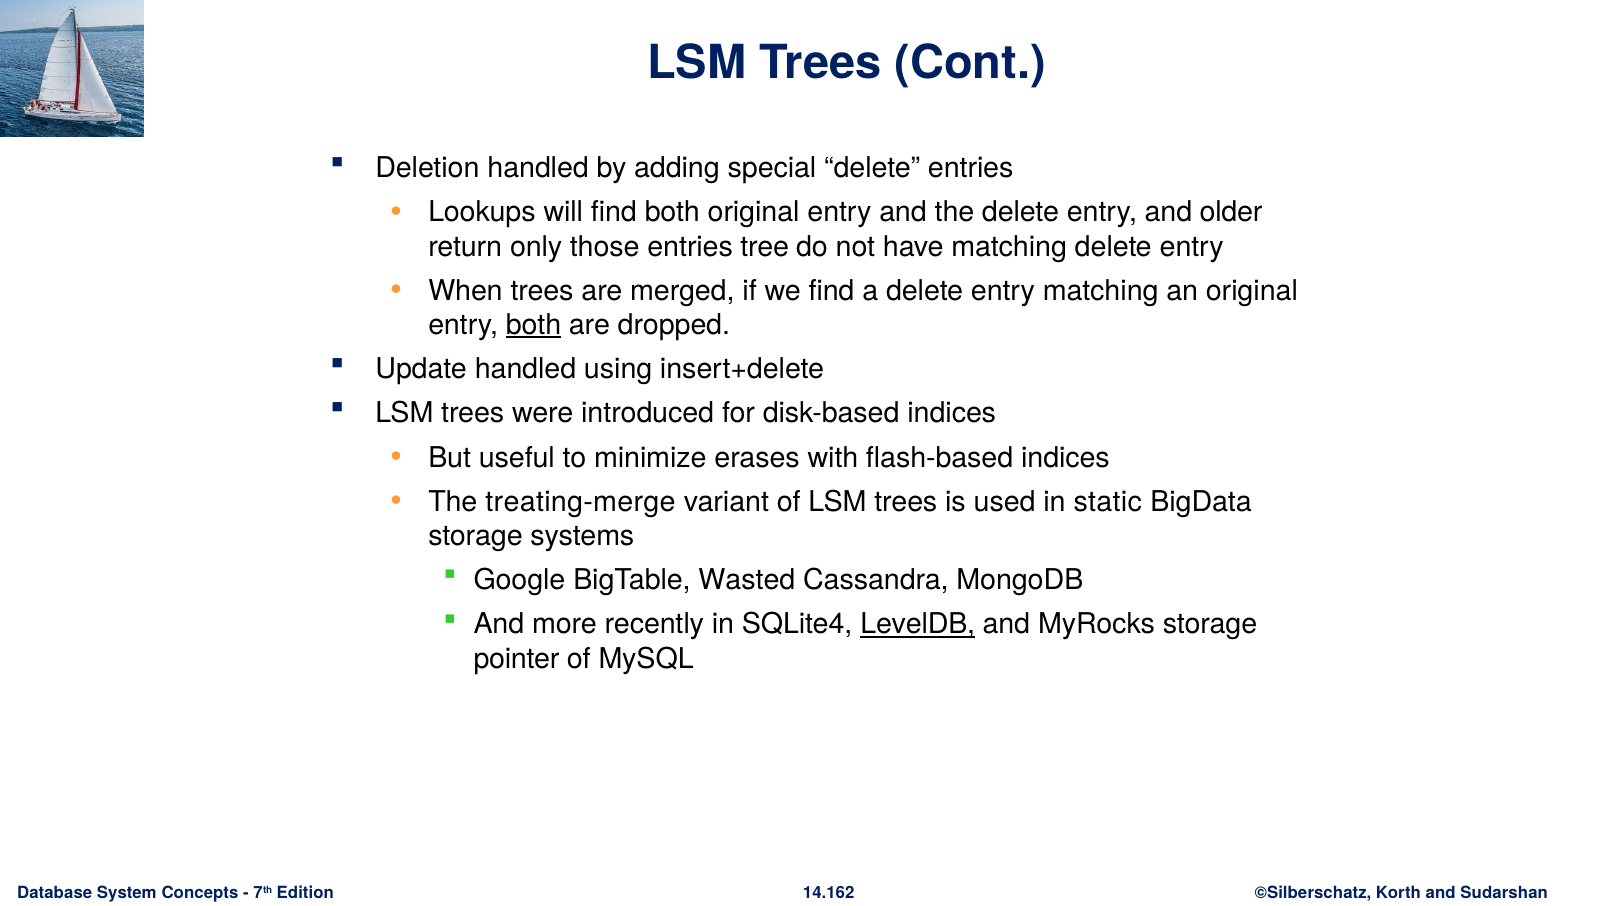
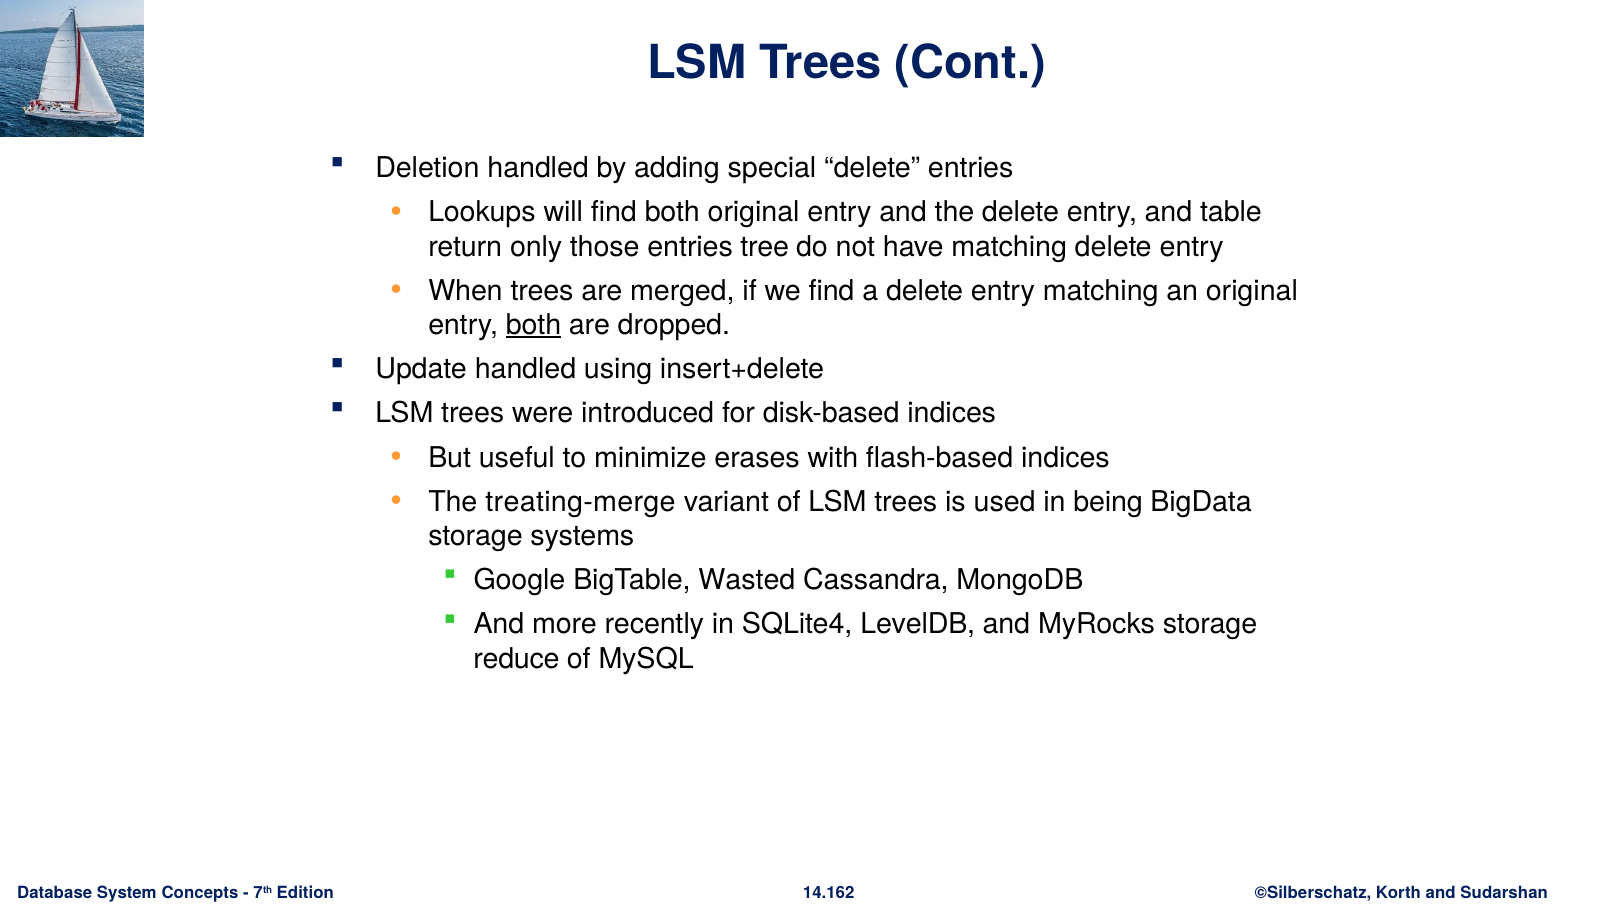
older: older -> table (1231, 212)
static: static -> being (1108, 502)
LevelDB underline: present -> none (918, 625)
pointer: pointer -> reduce (516, 659)
